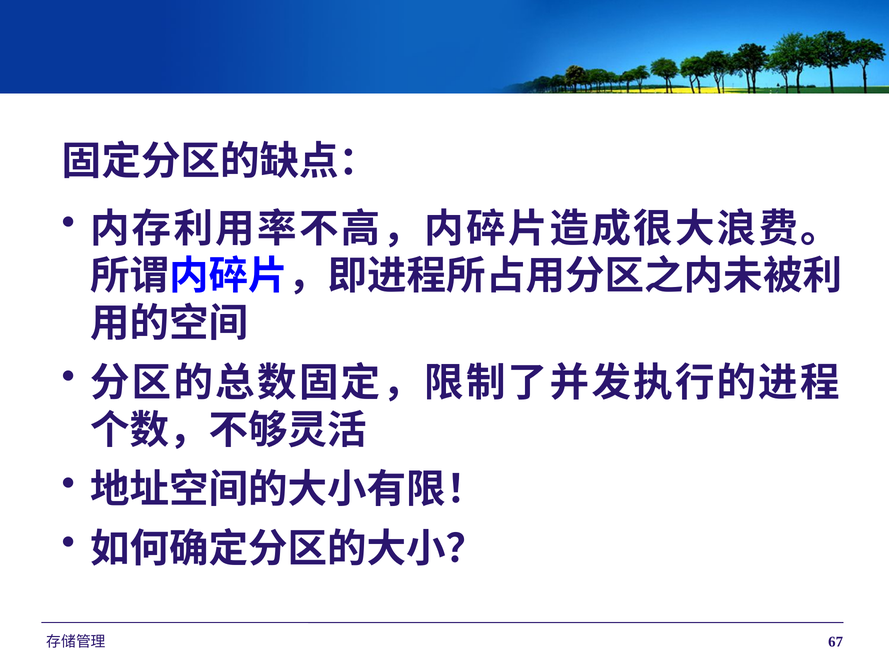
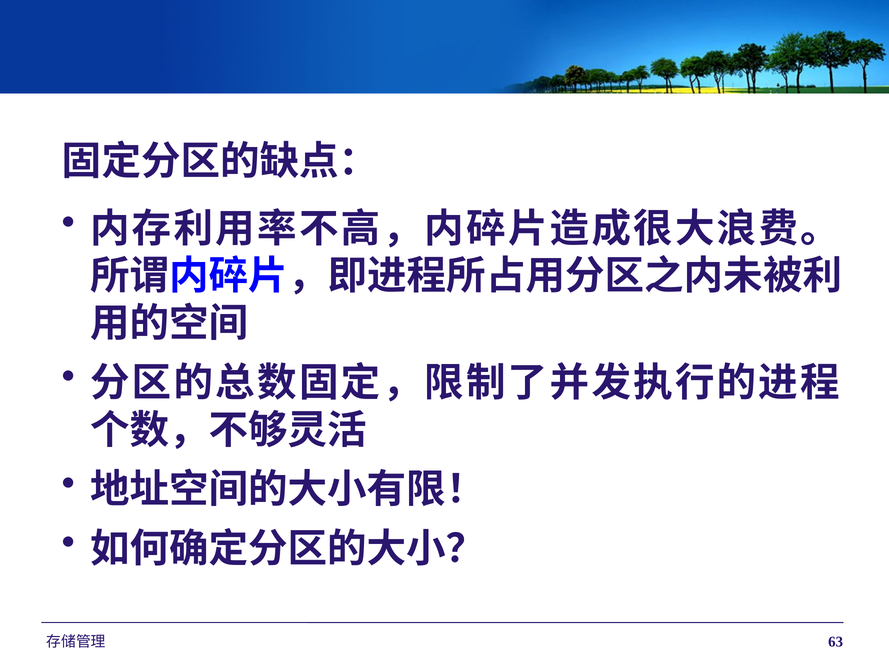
67: 67 -> 63 (836, 641)
